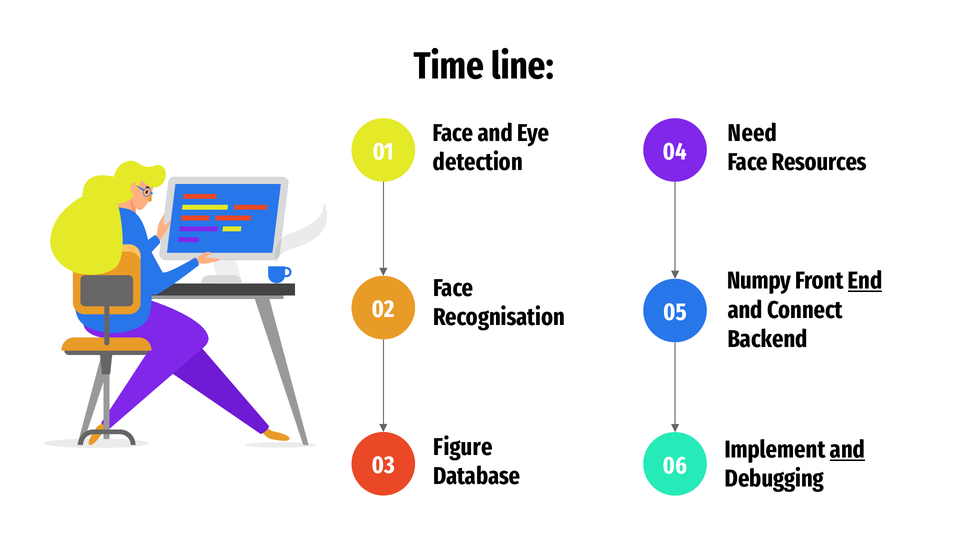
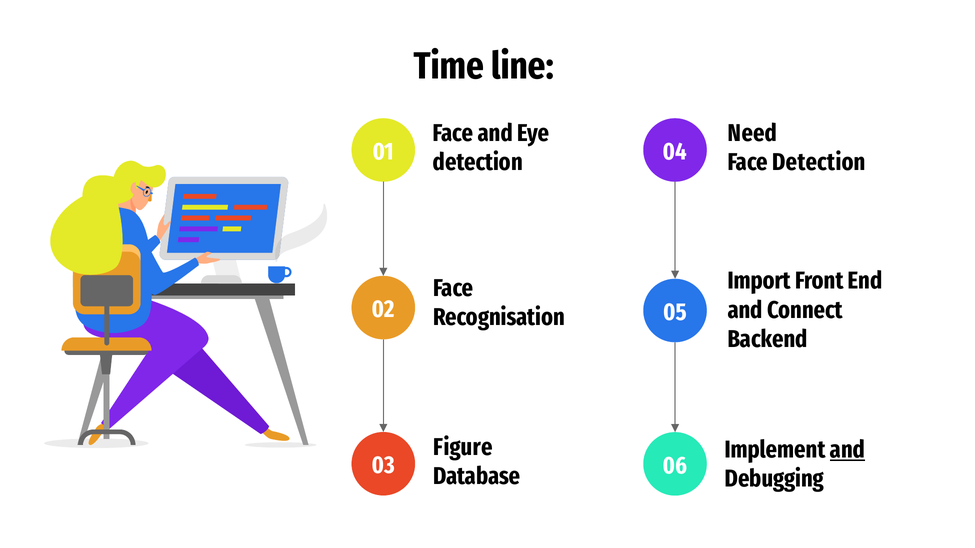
Face Resources: Resources -> Detection (819, 162)
Numpy: Numpy -> Import (759, 281)
End underline: present -> none (865, 281)
